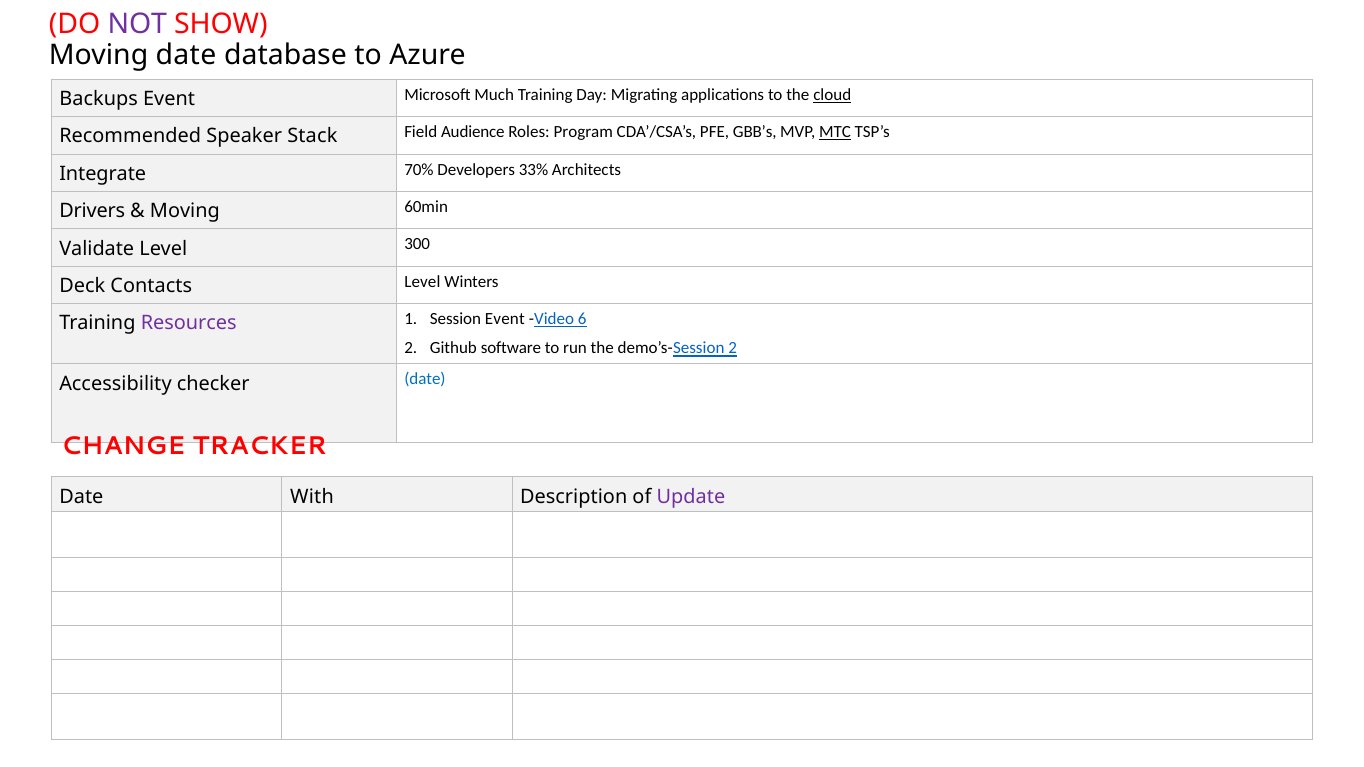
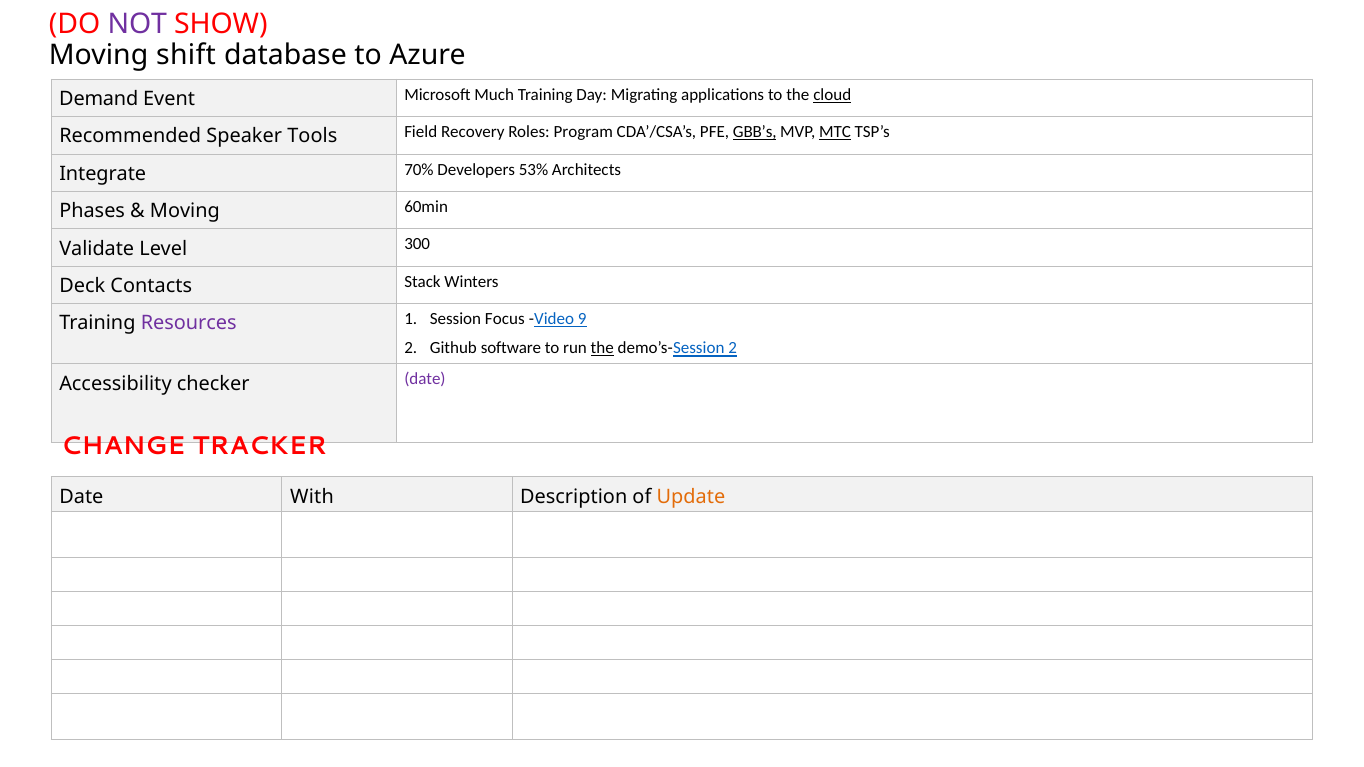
Moving date: date -> shift (186, 55)
Backups: Backups -> Demand (99, 99)
Stack: Stack -> Tools (312, 136)
Audience: Audience -> Recovery (473, 132)
GBB’s underline: none -> present (755, 132)
33%: 33% -> 53% (533, 170)
Drivers: Drivers -> Phases (92, 211)
Contacts Level: Level -> Stack (422, 282)
Session Event: Event -> Focus (505, 319)
6: 6 -> 9 (582, 319)
the underline: none -> present (602, 348)
date colour: blue -> purple (425, 379)
Update colour: purple -> orange (691, 497)
